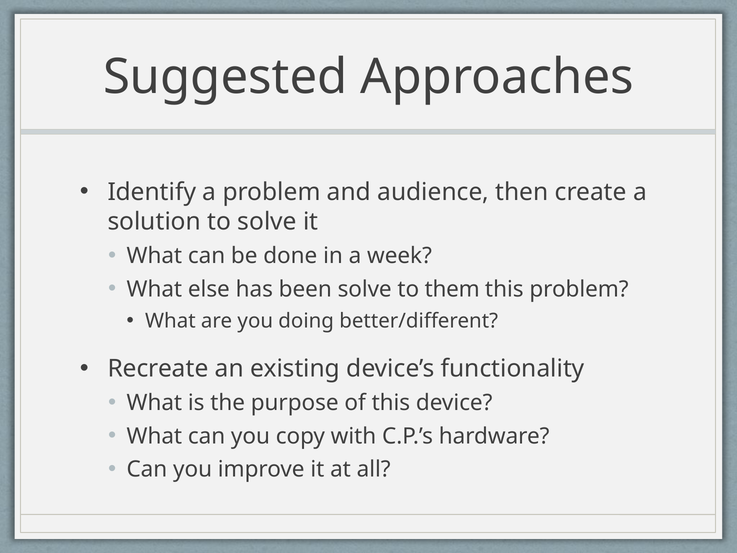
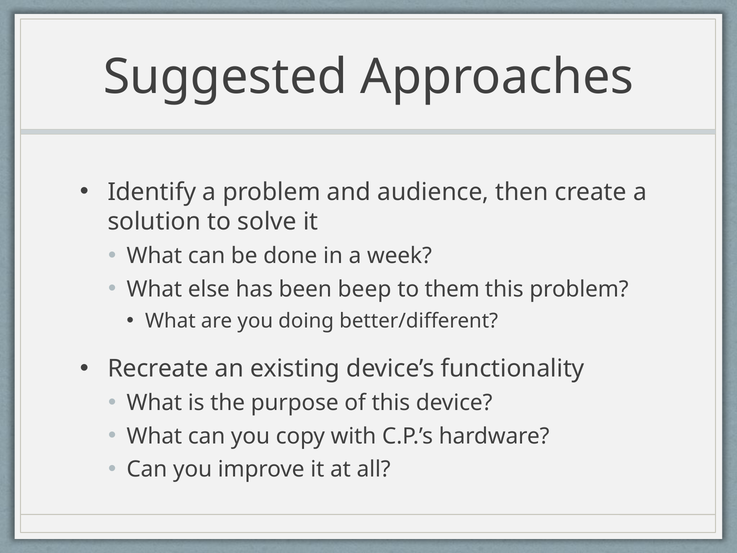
been solve: solve -> beep (365, 289)
